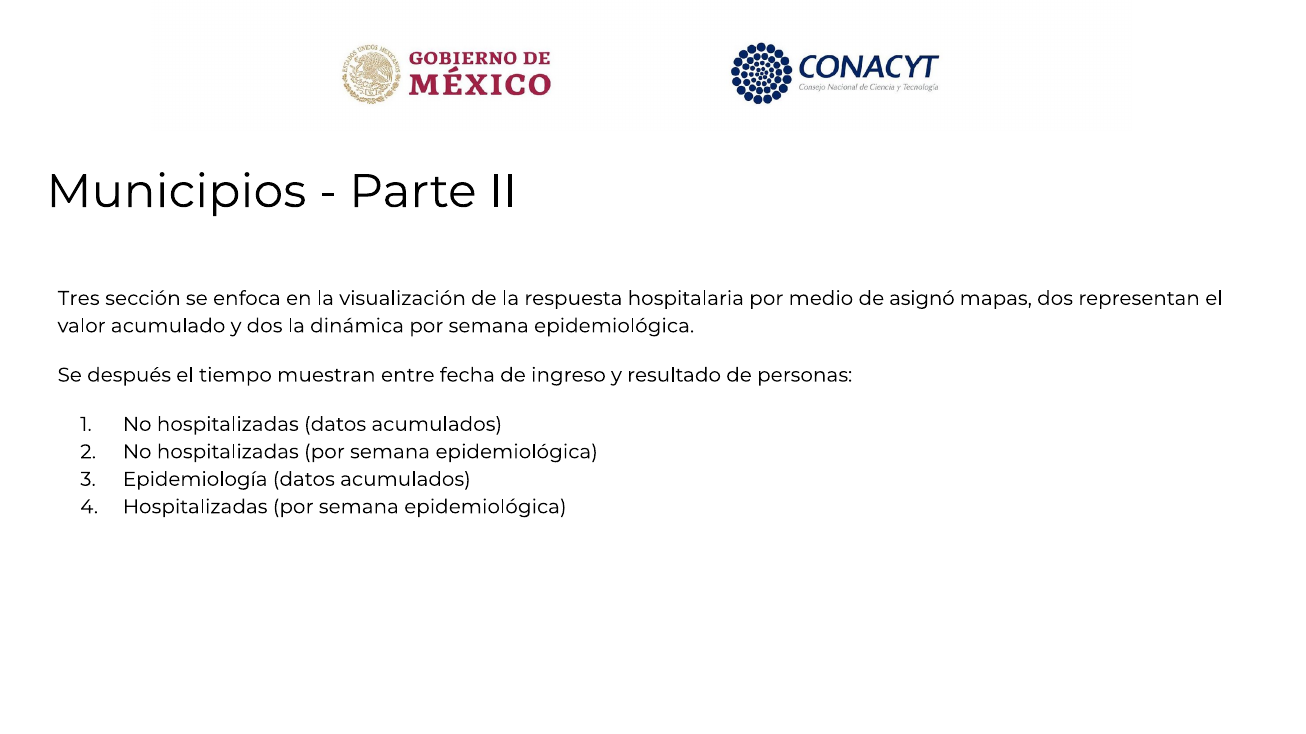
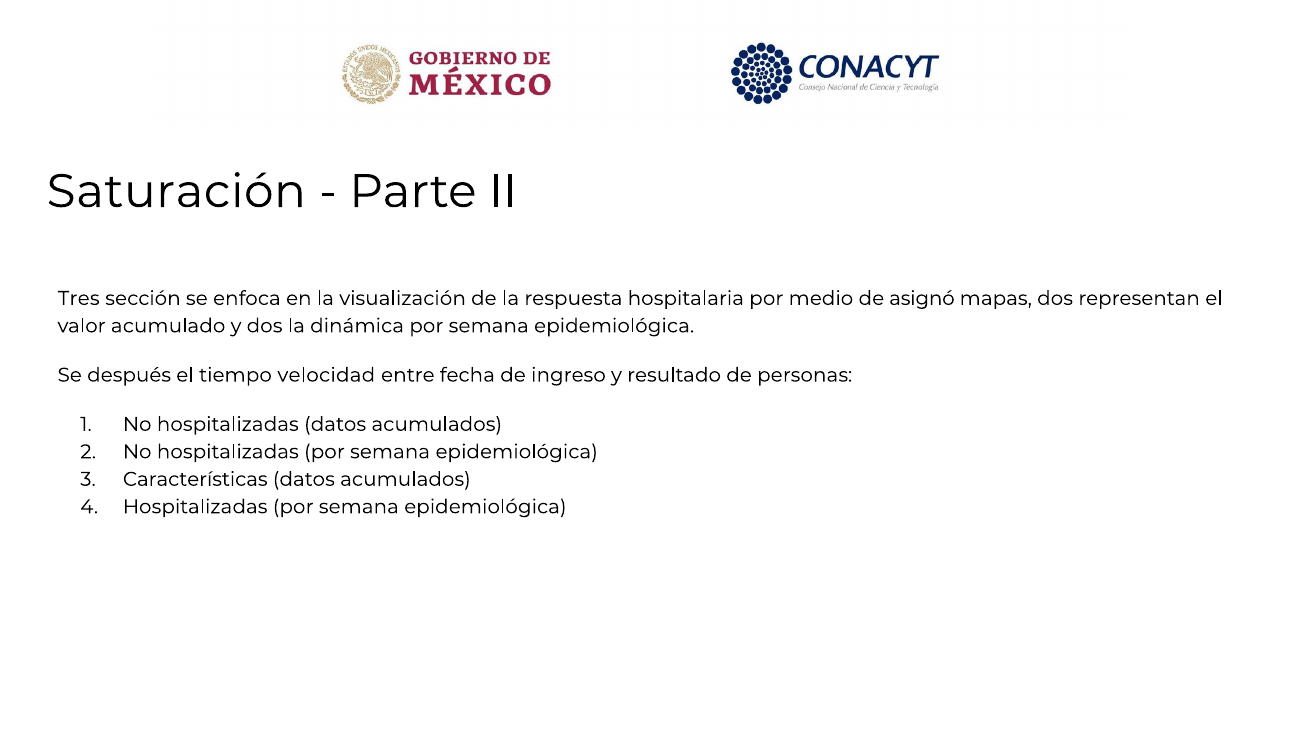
Municipios: Municipios -> Saturación (176, 192)
muestran: muestran -> velocidad (326, 375)
Epidemiología: Epidemiología -> Características (195, 480)
